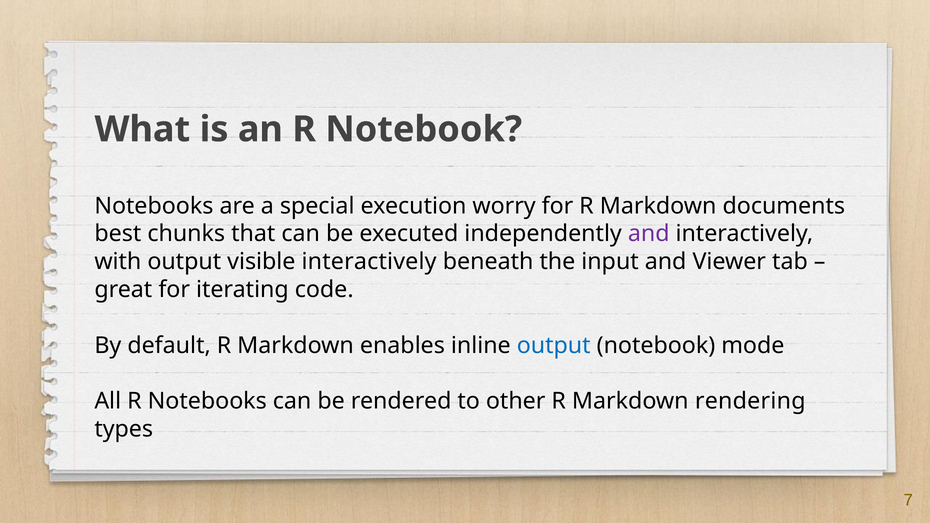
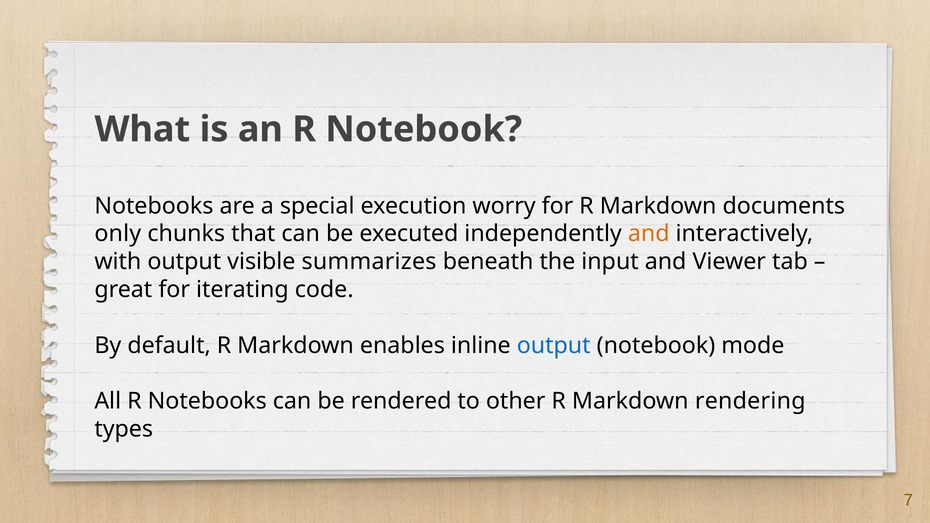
best: best -> only (118, 234)
and colour: purple -> orange (649, 234)
visible interactively: interactively -> summarizes (369, 262)
